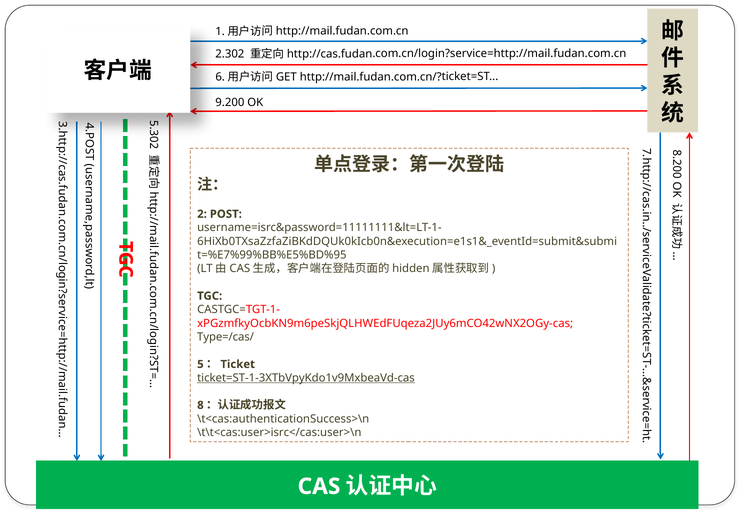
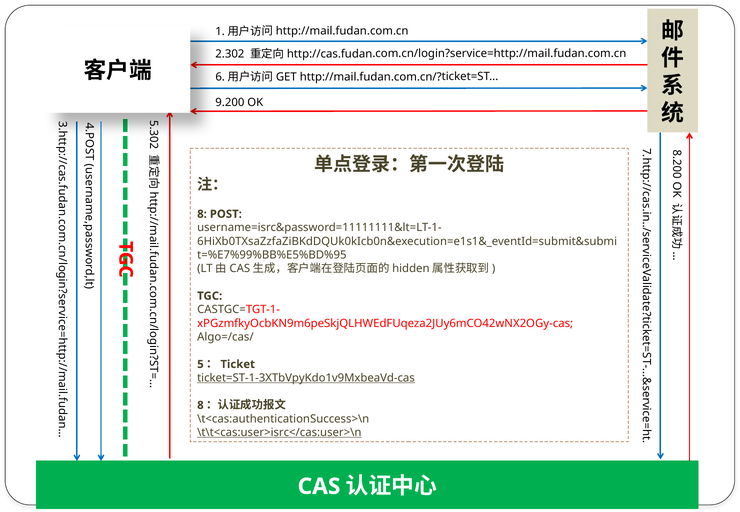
2: 2 -> 8 (202, 214)
Type=/cas/: Type=/cas/ -> Algo=/cas/ (225, 337)
\t\t<cas:user>isrc</cas:user>\n underline: none -> present (279, 433)
